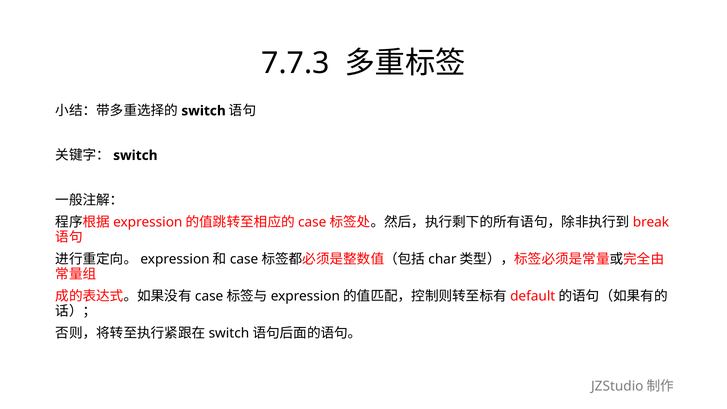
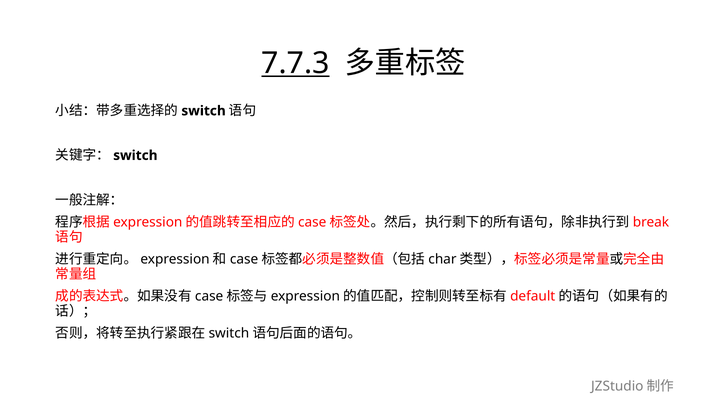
7.7.3 underline: none -> present (295, 63)
